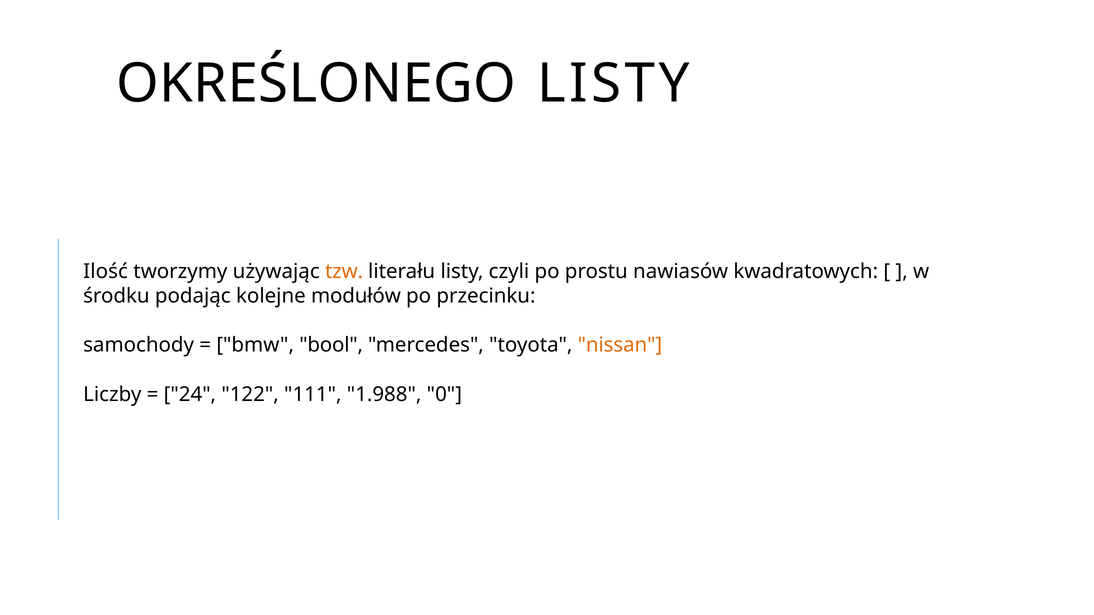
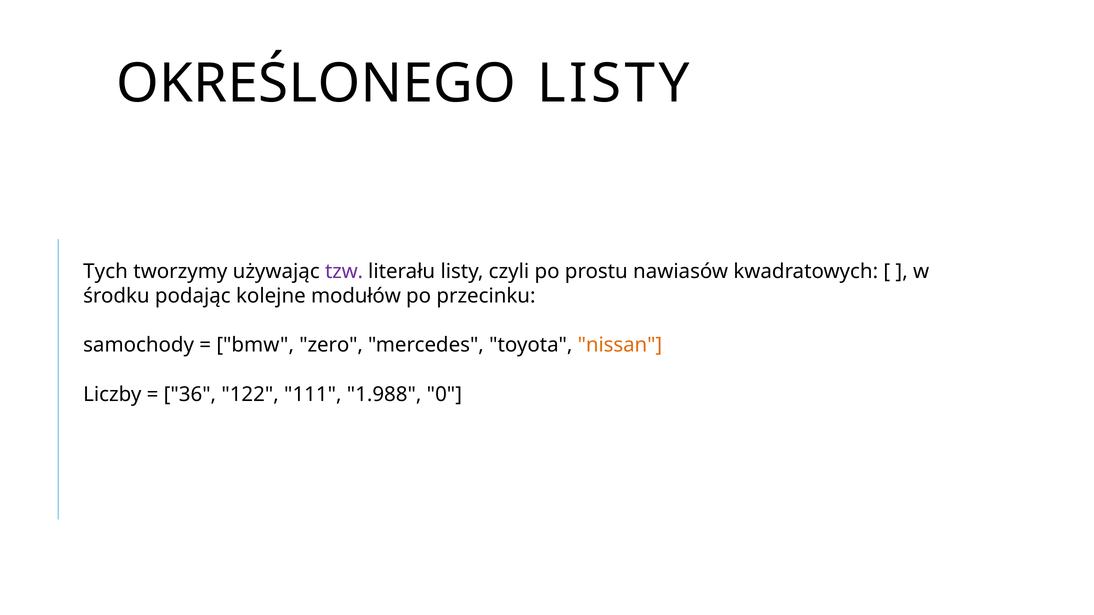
Ilość: Ilość -> Tych (106, 272)
tzw colour: orange -> purple (344, 272)
bool: bool -> zero (331, 345)
24: 24 -> 36 (190, 395)
